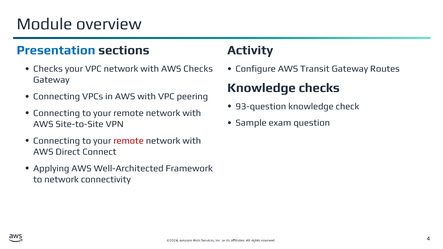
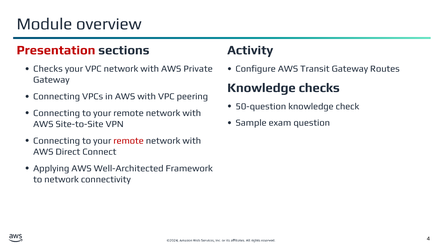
Presentation colour: blue -> red (56, 50)
AWS Checks: Checks -> Private (198, 69)
93-question: 93-question -> 50-question (261, 106)
